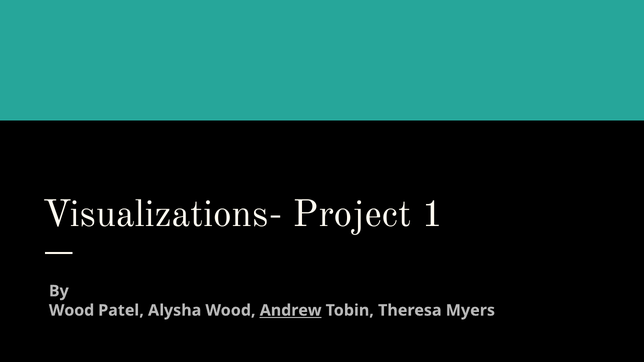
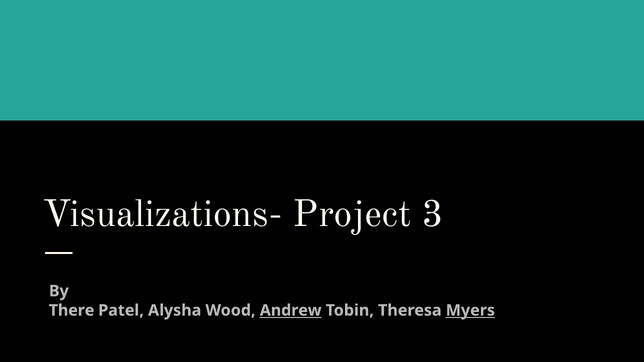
1: 1 -> 3 (433, 214)
Wood: Wood -> There (72, 311)
Myers underline: none -> present (470, 311)
